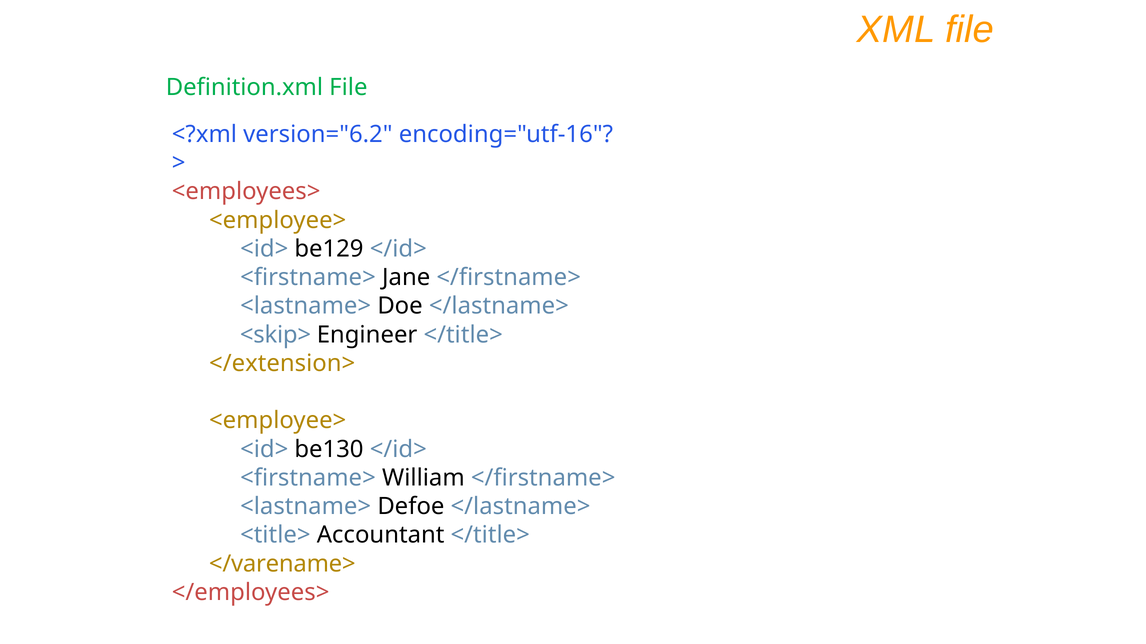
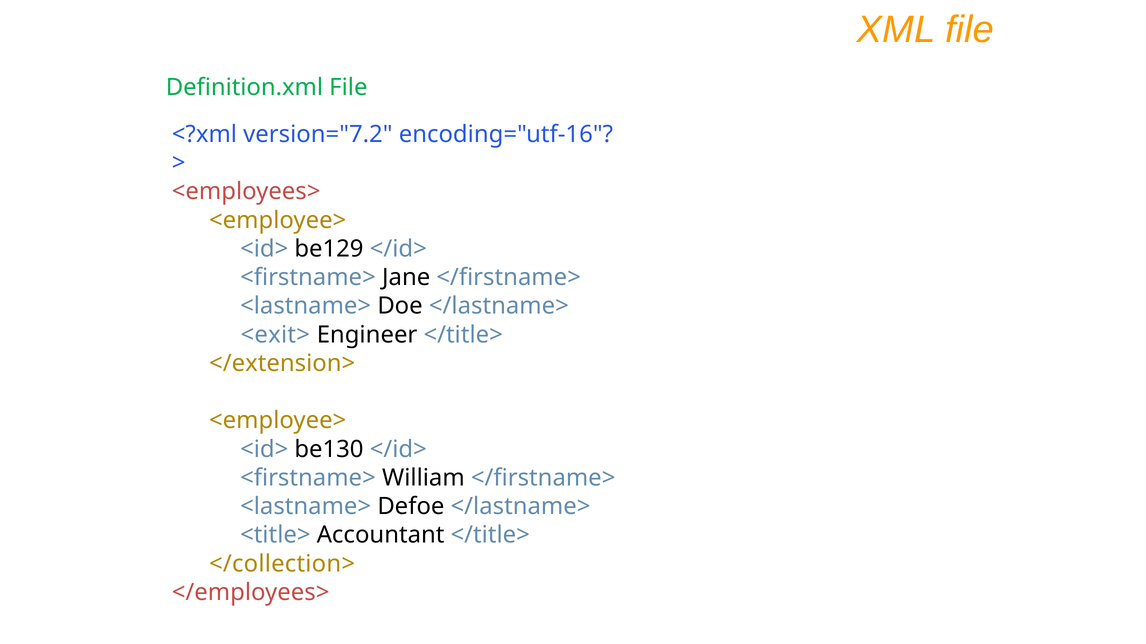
version="6.2: version="6.2 -> version="7.2 (318, 134)
<skip>: <skip> -> <exit> (275, 335)
</varename>: </varename> -> </collection> (282, 564)
